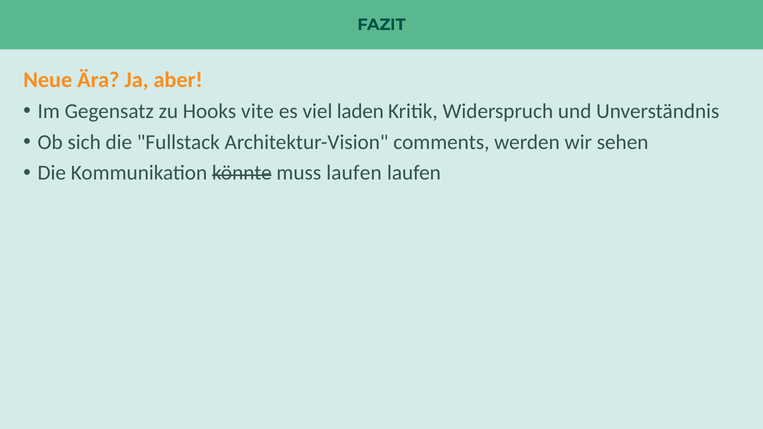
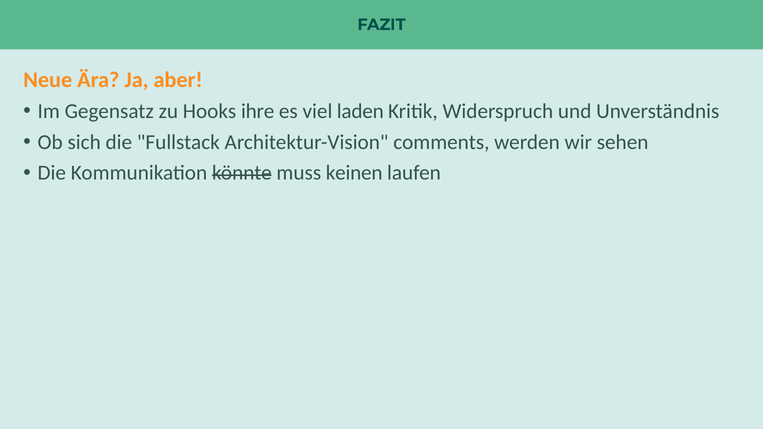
vite: vite -> ihre (258, 111)
muss laufen: laufen -> keinen (354, 173)
